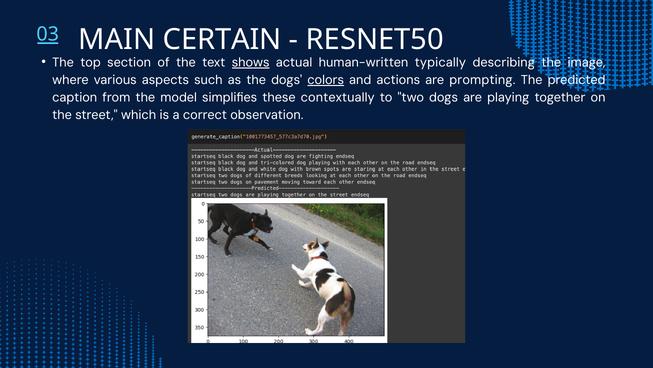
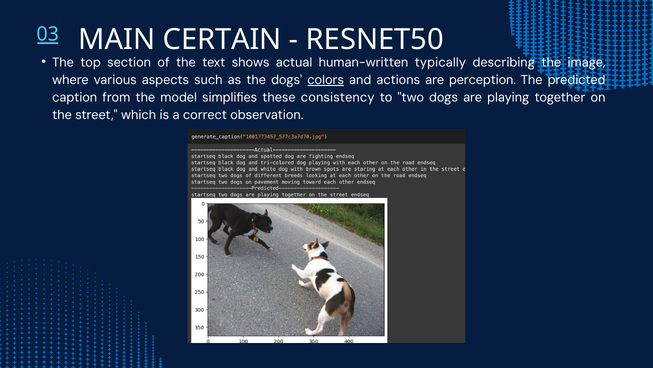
shows underline: present -> none (251, 62)
prompting: prompting -> perception (482, 80)
contextually: contextually -> consistency (338, 97)
